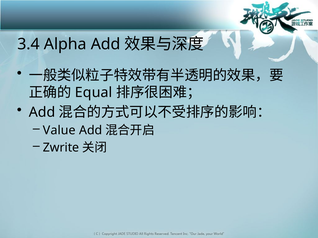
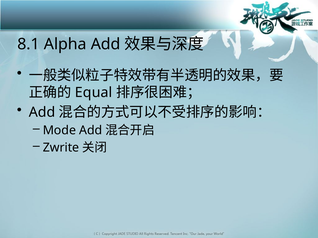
3.4: 3.4 -> 8.1 (29, 44)
Value: Value -> Mode (59, 131)
